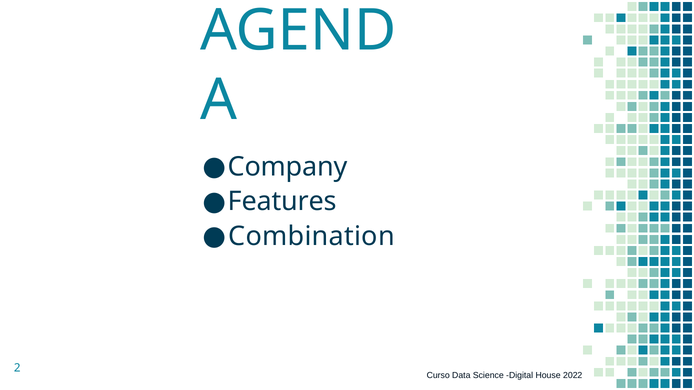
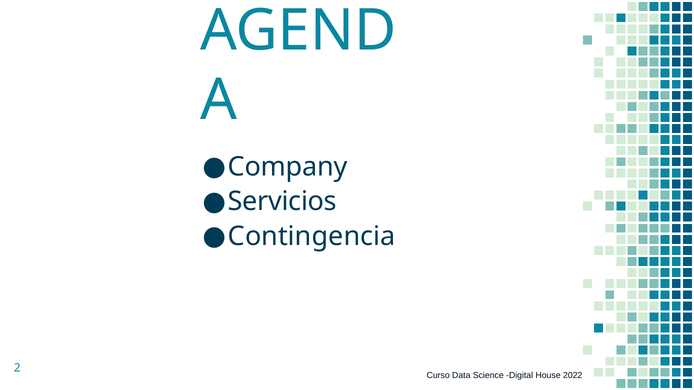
Features: Features -> Servicios (282, 202)
Combination: Combination -> Contingencia (312, 236)
